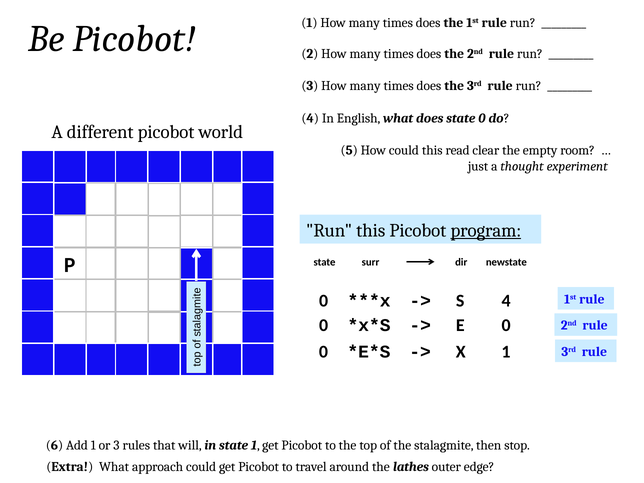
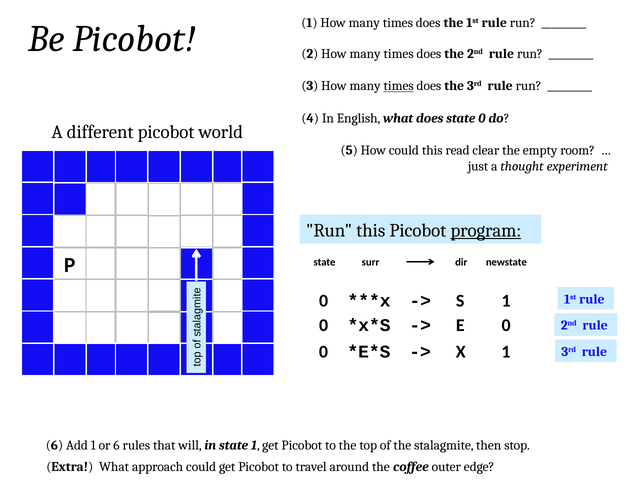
times underline: none -> present (399, 86)
S 4: 4 -> 1 (506, 301)
or 3: 3 -> 6 (116, 446)
lathes: lathes -> coffee (411, 467)
